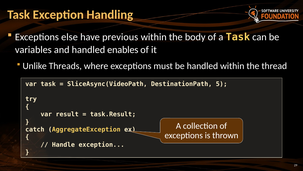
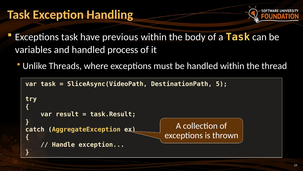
Exceptions else: else -> task (70, 37)
enables: enables -> process (123, 50)
